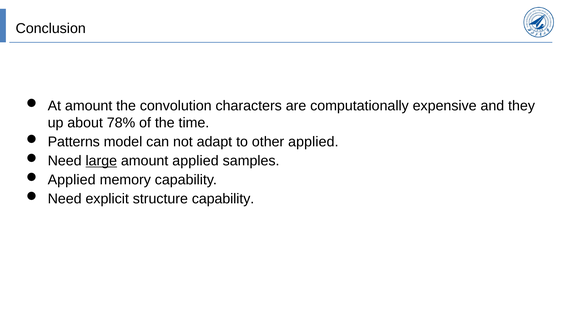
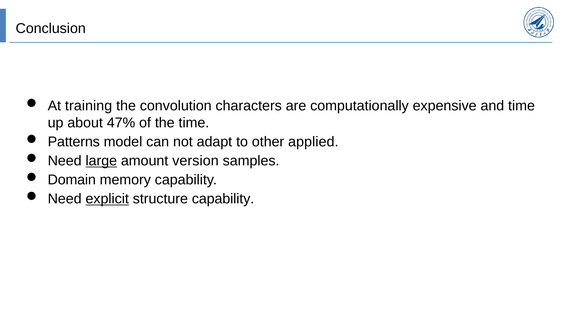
At amount: amount -> training (89, 106)
and they: they -> time (522, 106)
78%: 78% -> 47% (121, 123)
amount applied: applied -> version (195, 161)
Applied: Applied -> Domain (72, 180)
explicit underline: none -> present (107, 199)
